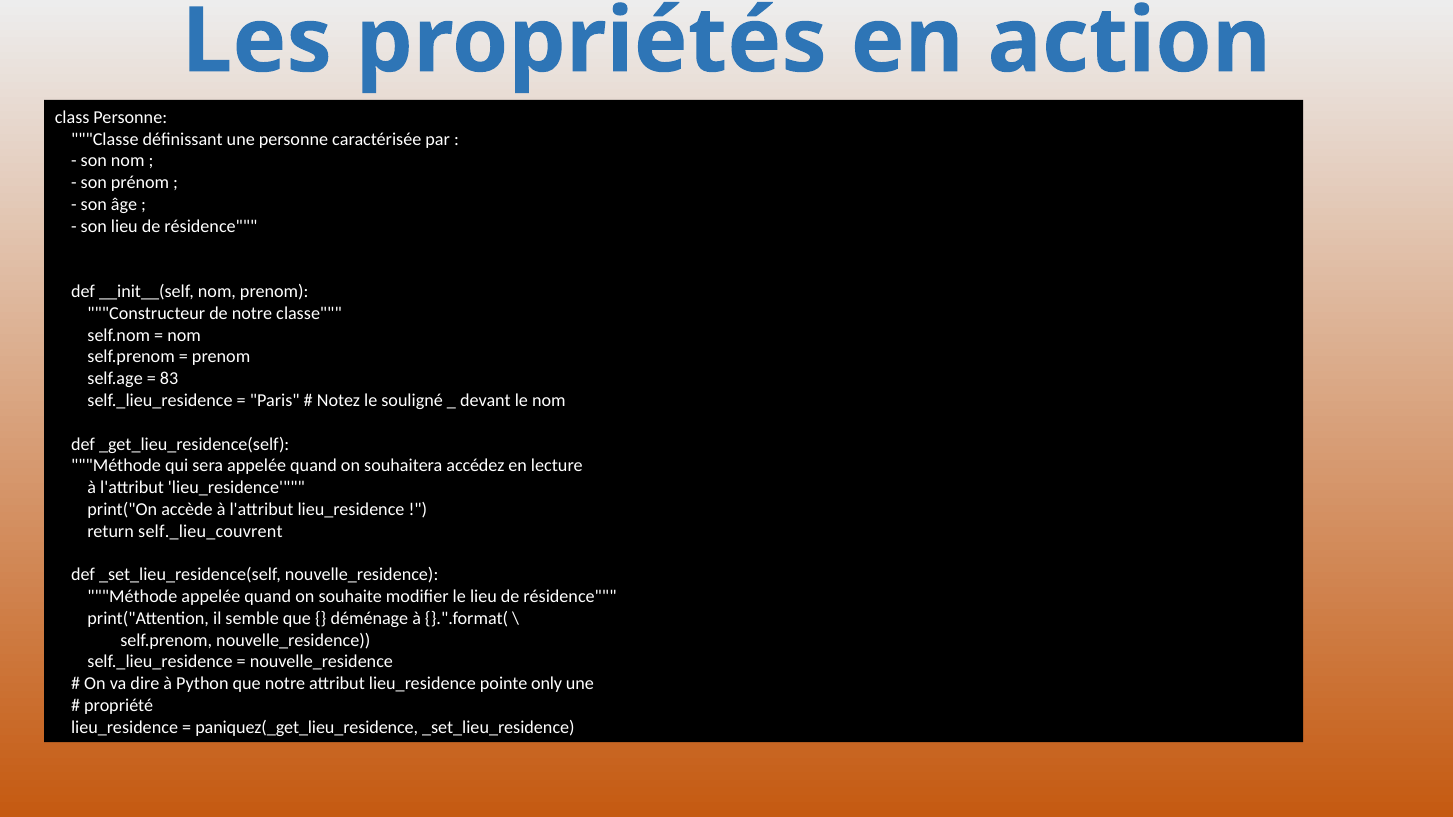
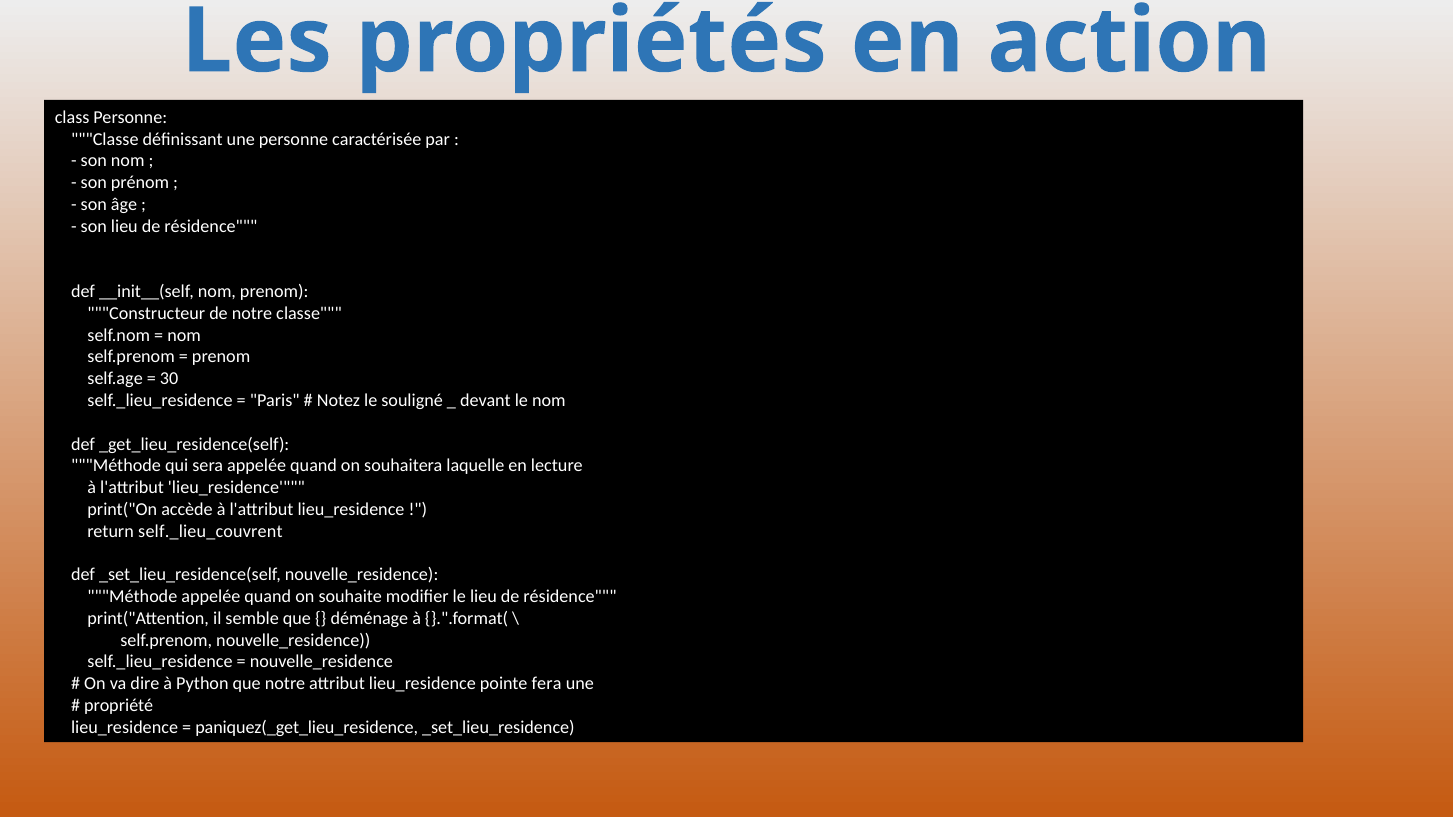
83: 83 -> 30 (169, 379)
accédez: accédez -> laquelle (475, 466)
only: only -> fera (546, 684)
